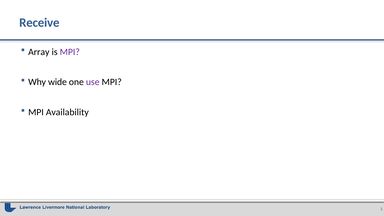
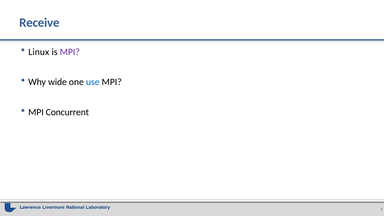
Array: Array -> Linux (39, 52)
use colour: purple -> blue (93, 82)
Availability: Availability -> Concurrent (67, 112)
